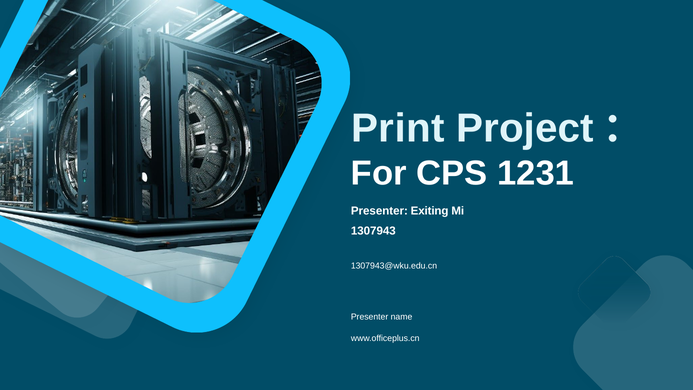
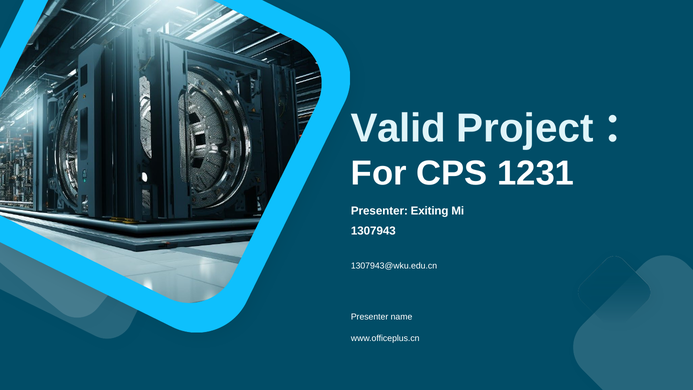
Print: Print -> Valid (398, 128)
